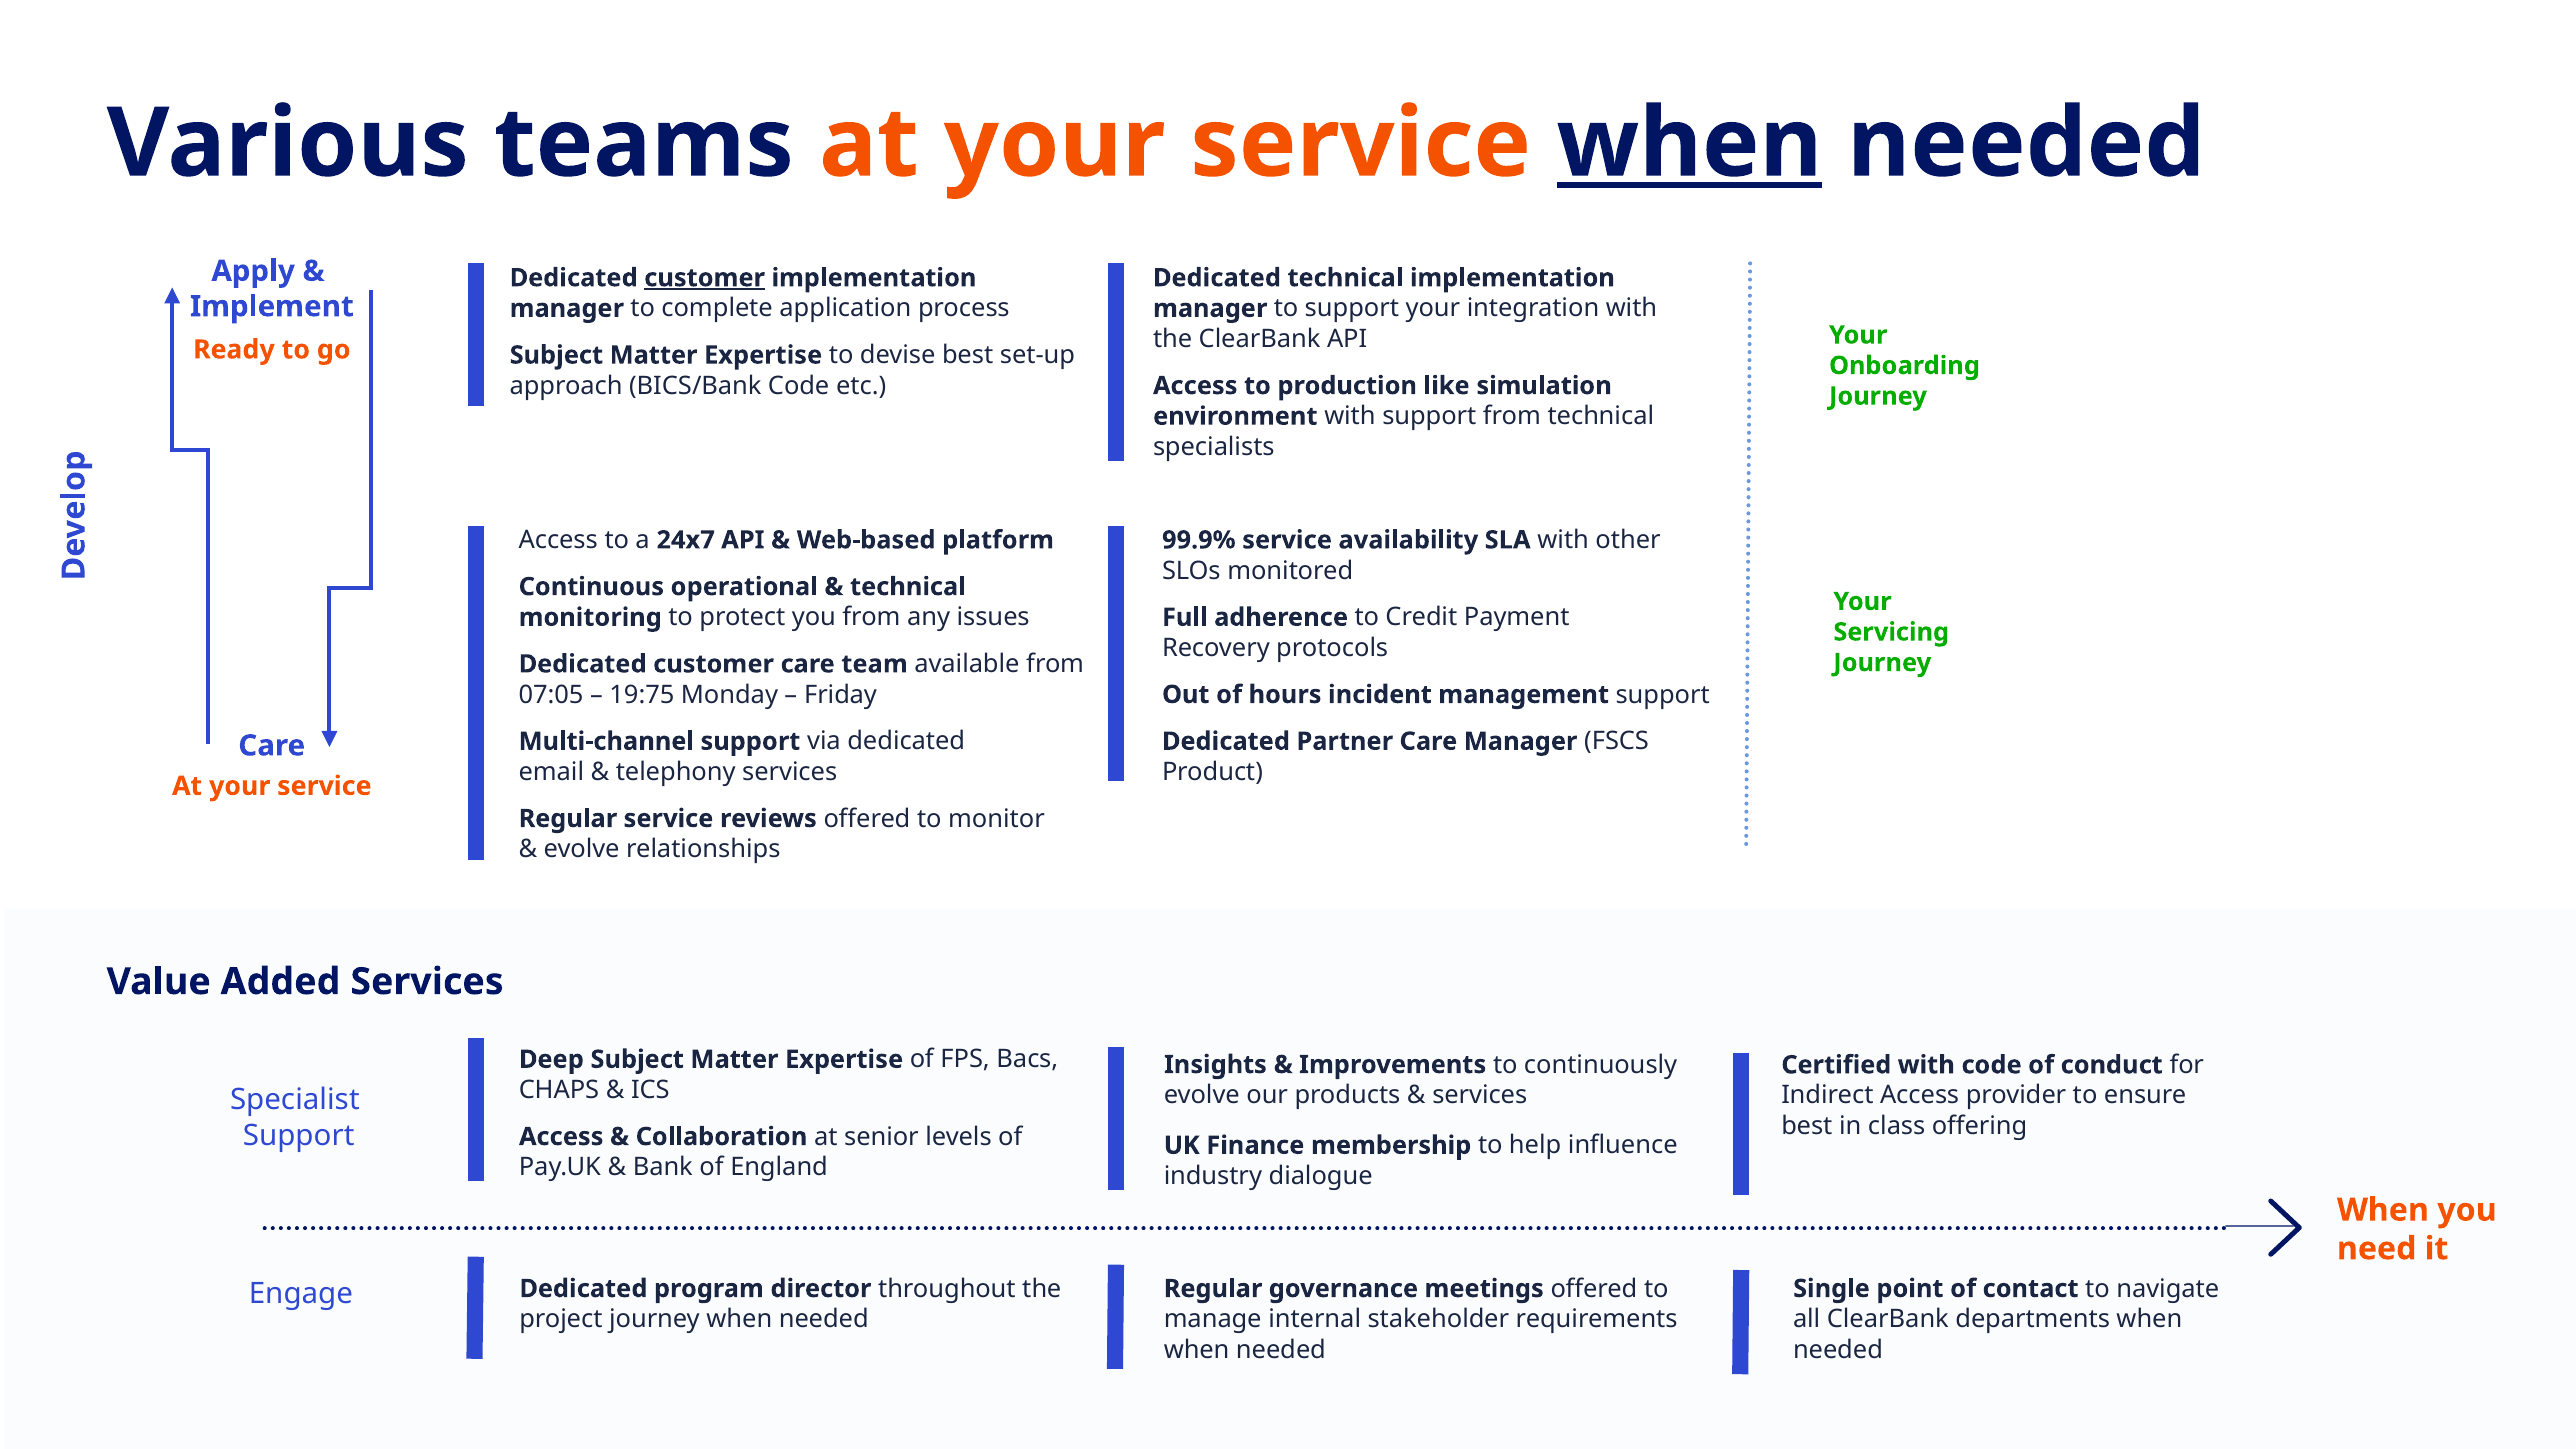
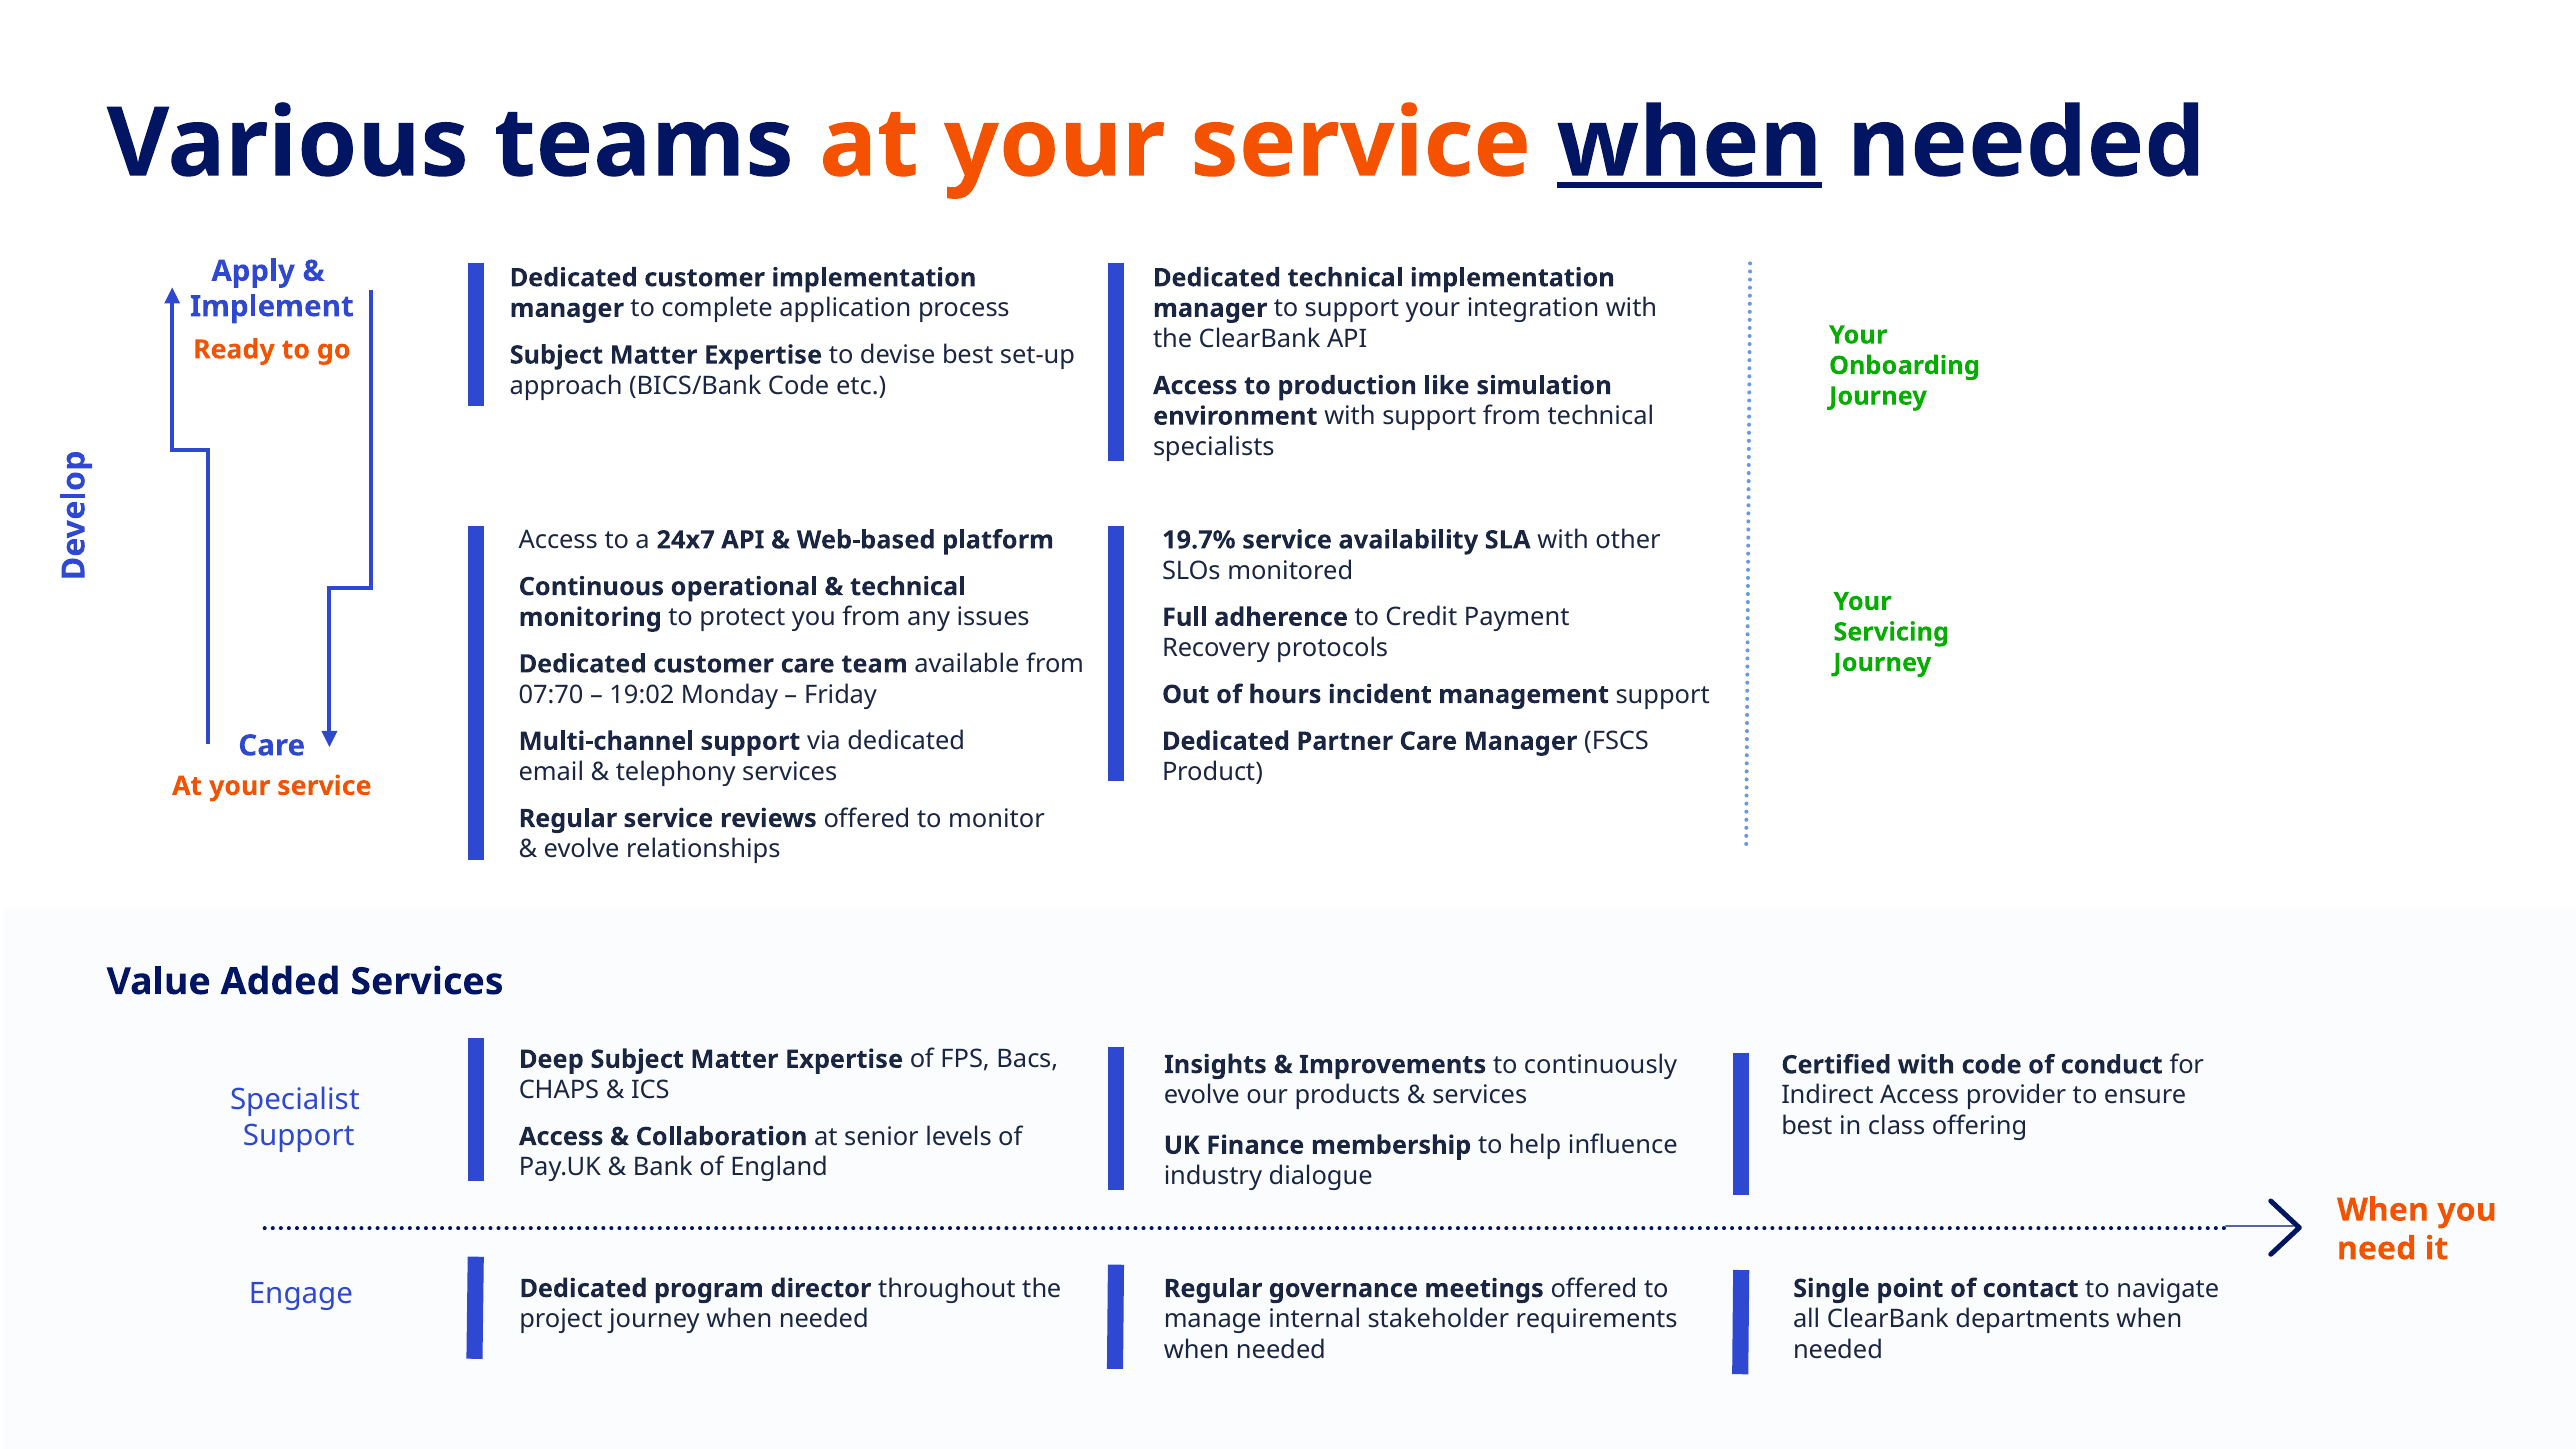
customer underline: present -> none (705, 278)
99.9%: 99.9% -> 19.7% (1199, 540)
07:05: 07:05 -> 07:70 (551, 695)
19:75: 19:75 -> 19:02 (642, 695)
